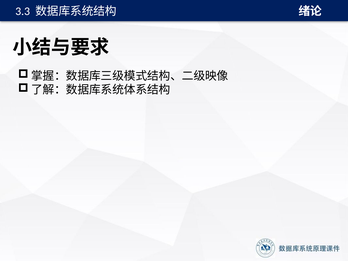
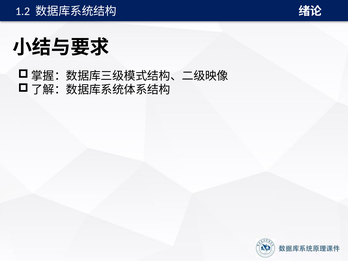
3.3: 3.3 -> 1.2 (23, 11)
